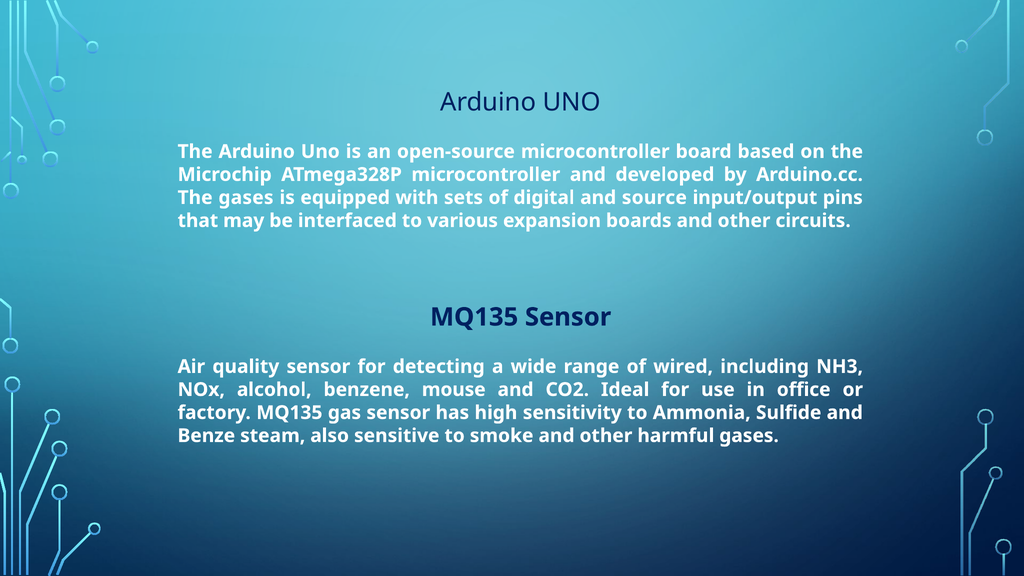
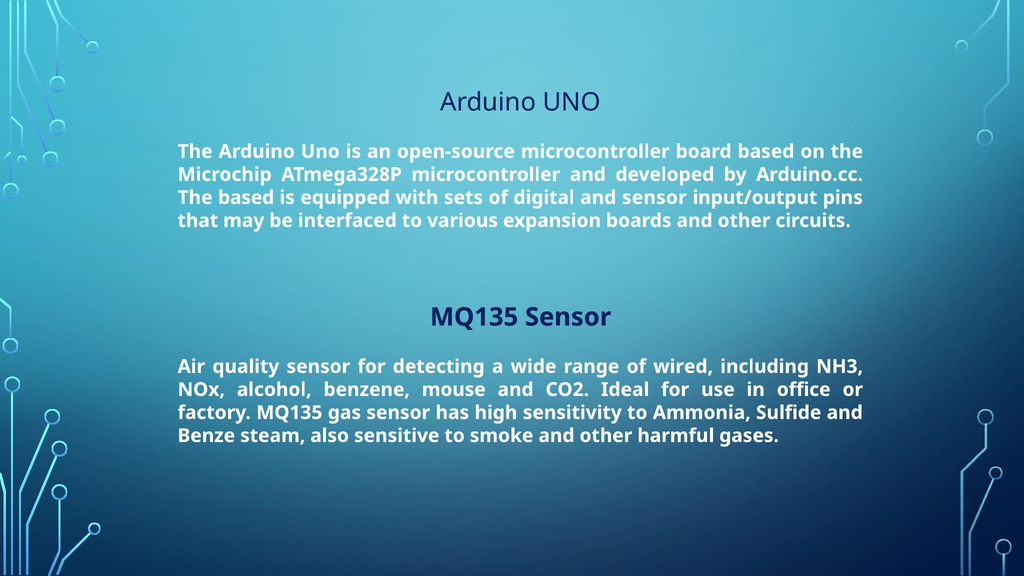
The gases: gases -> based (246, 198)
and source: source -> sensor (654, 198)
